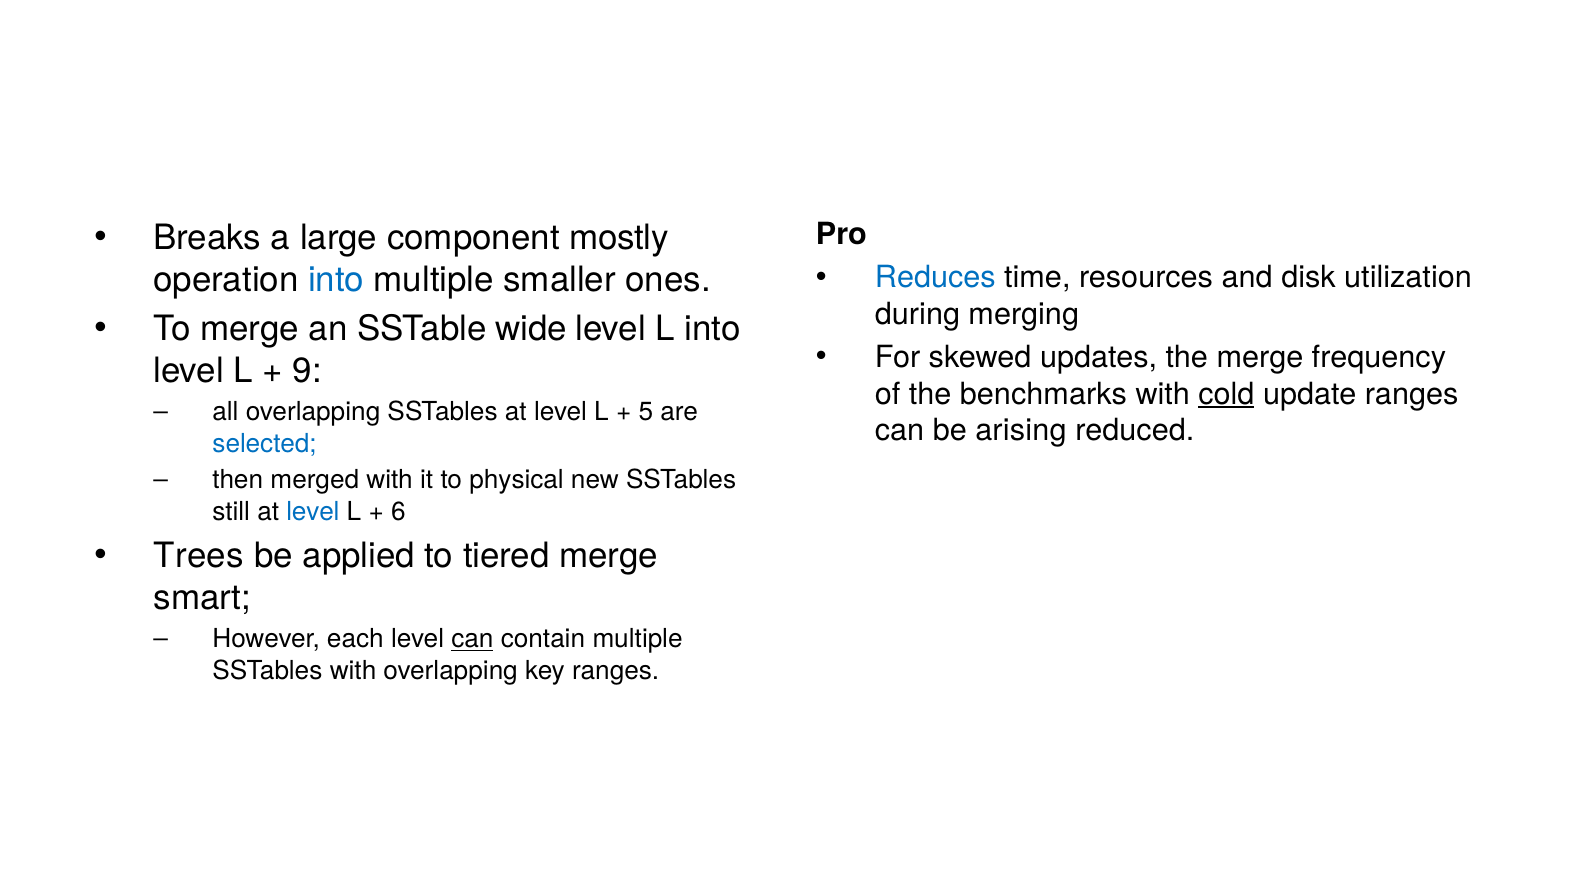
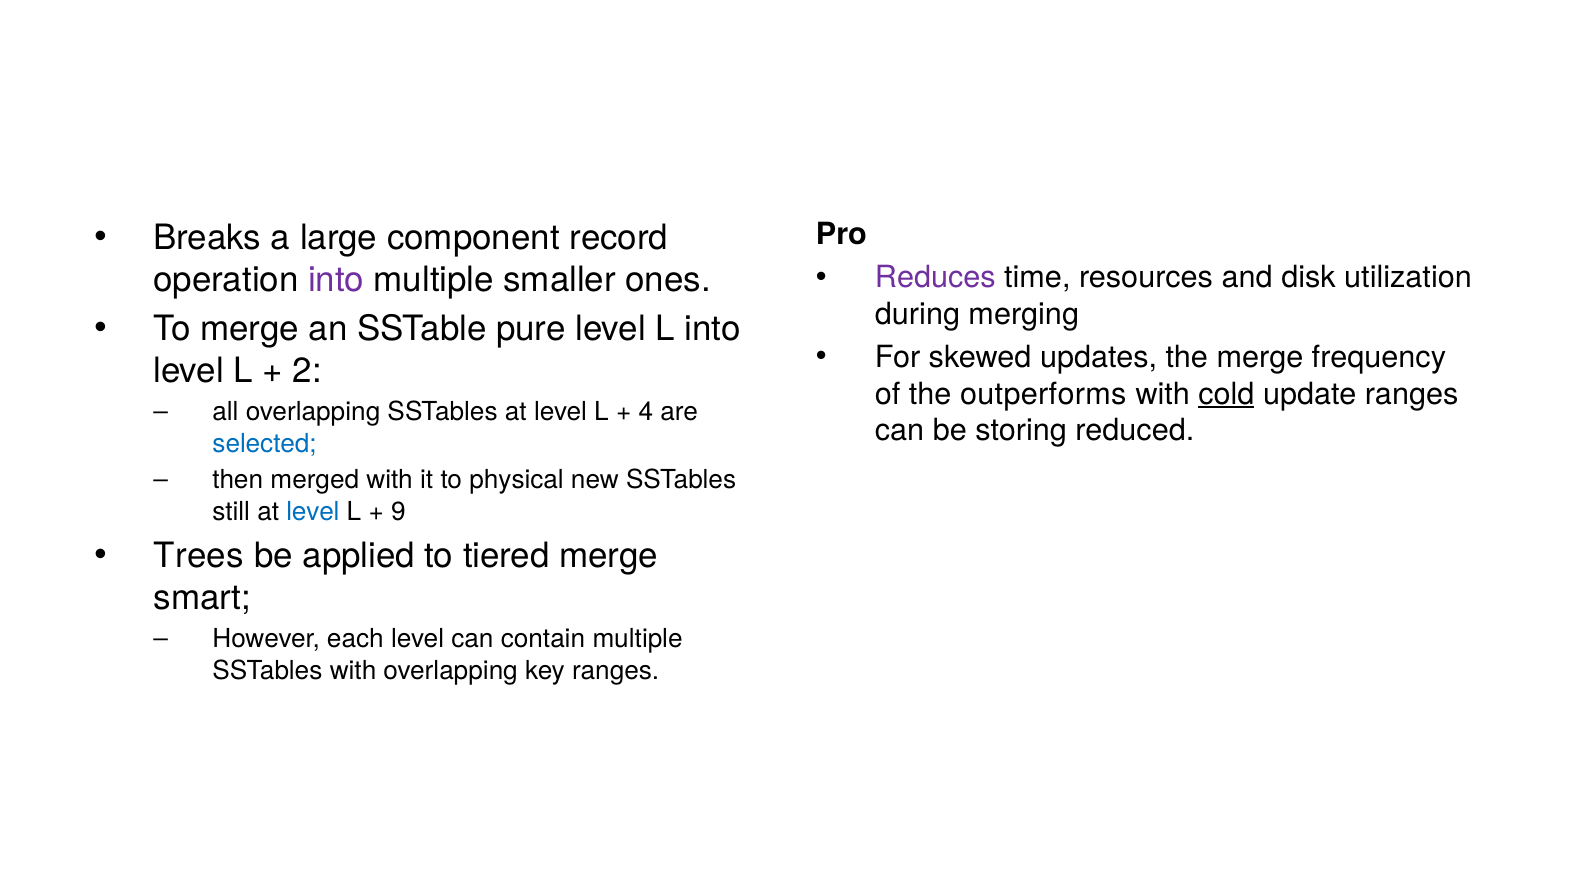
mostly: mostly -> record (619, 238)
Reduces colour: blue -> purple (935, 278)
into colour: blue -> purple (336, 280)
wide: wide -> pure (531, 329)
9: 9 -> 2 (307, 371)
benchmarks: benchmarks -> outperforms (1043, 394)
5: 5 -> 4 (646, 412)
arising: arising -> storing (1021, 431)
6: 6 -> 9 (398, 512)
can underline: present -> none (472, 639)
